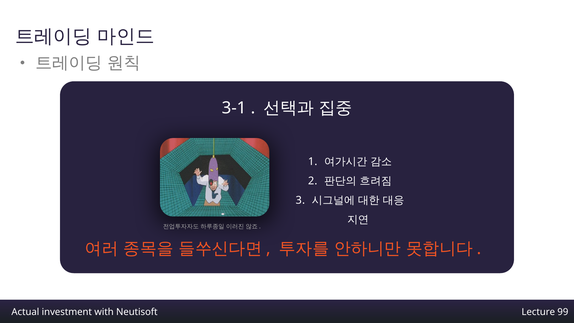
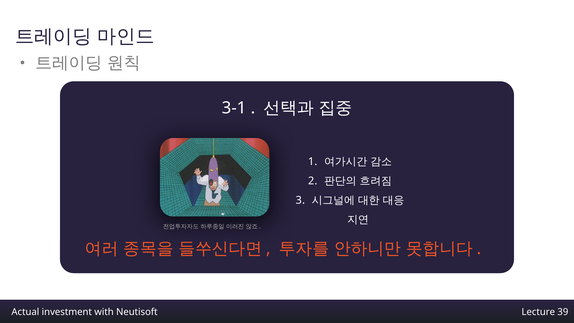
99: 99 -> 39 (563, 312)
